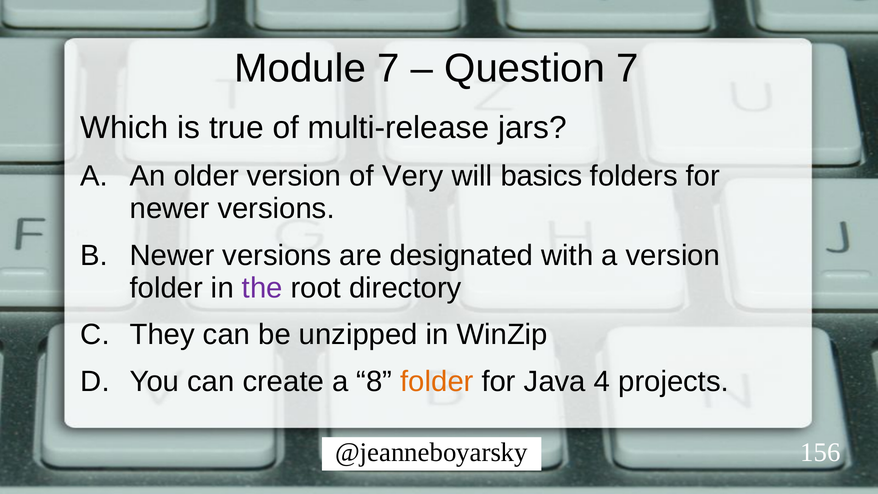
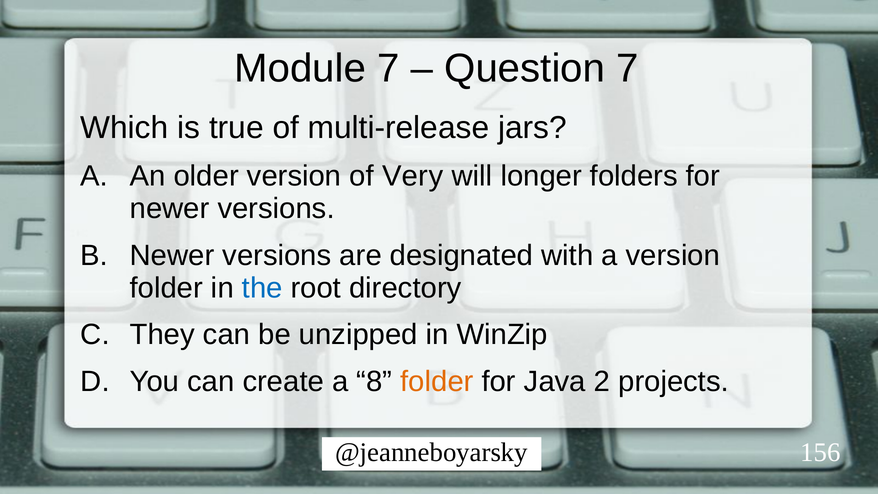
basics: basics -> longer (541, 176)
the colour: purple -> blue (262, 288)
4: 4 -> 2 (602, 381)
